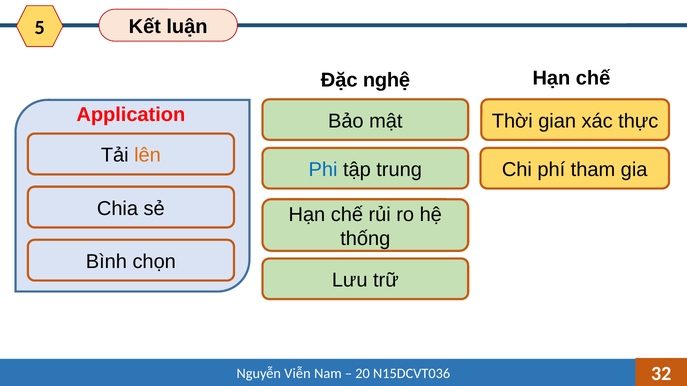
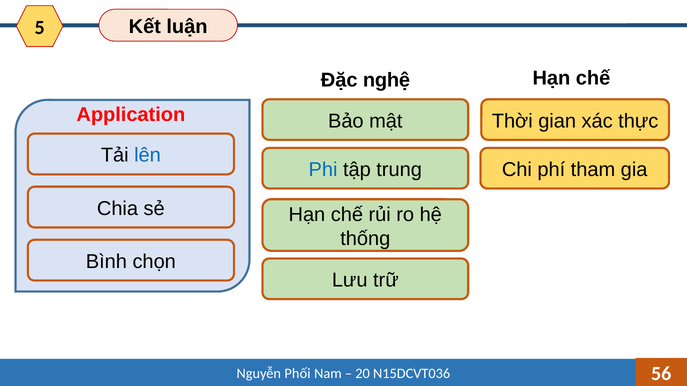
lên colour: orange -> blue (148, 156)
Viễn: Viễn -> Phối (298, 374)
32: 32 -> 56 (661, 374)
